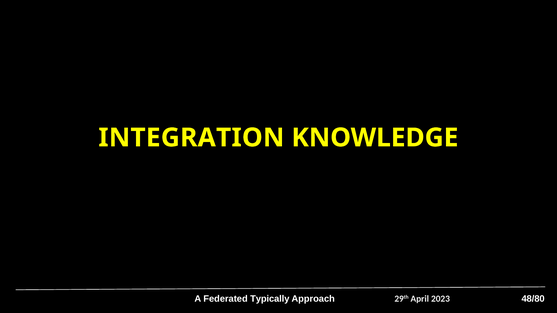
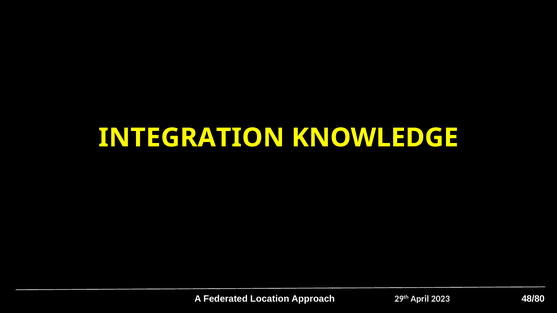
Typically: Typically -> Location (270, 299)
